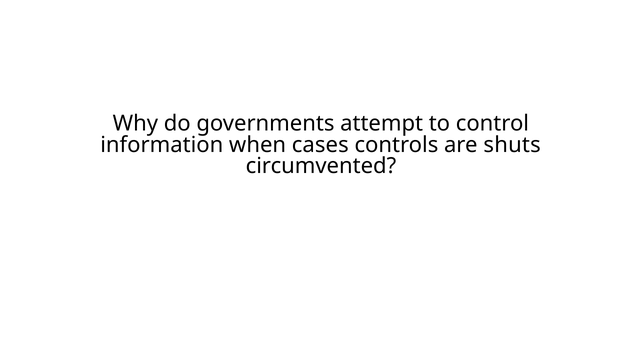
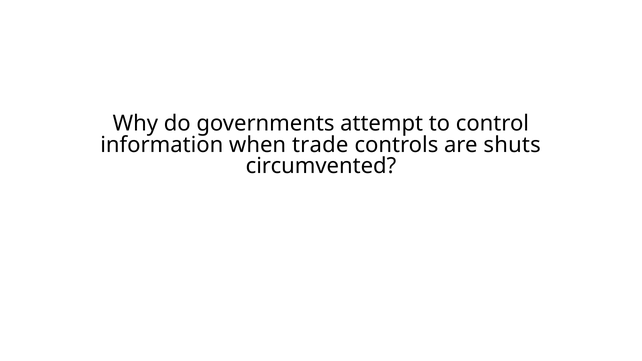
cases: cases -> trade (320, 145)
